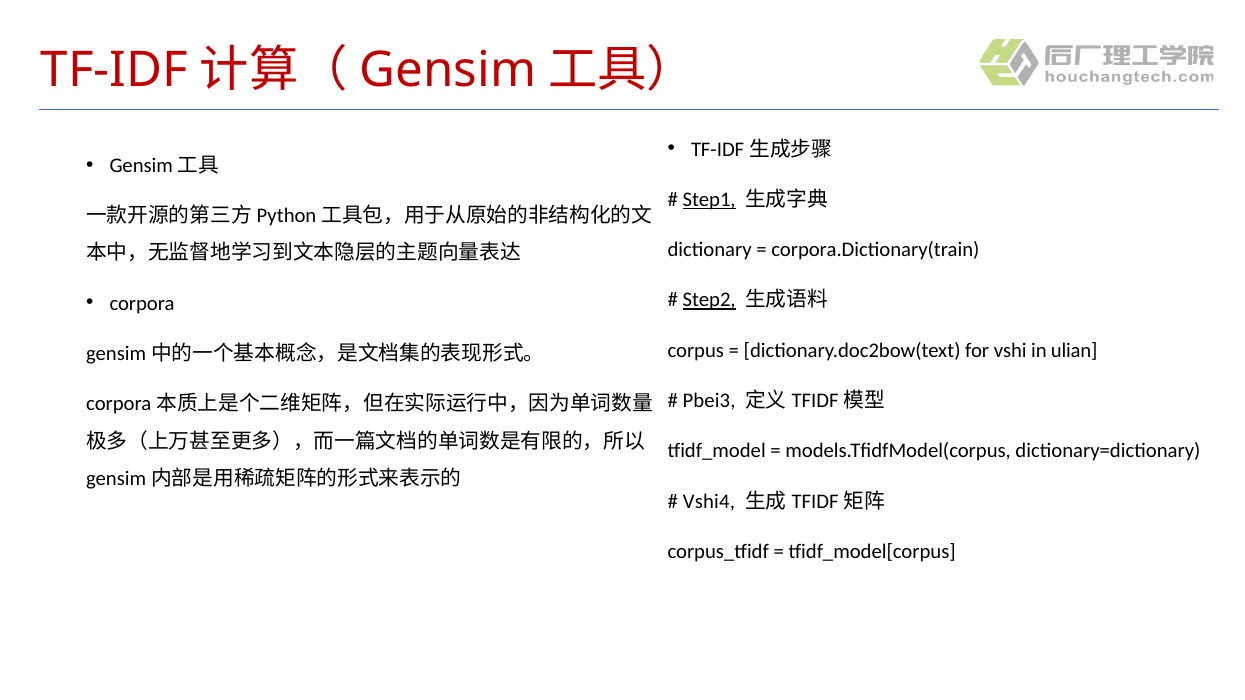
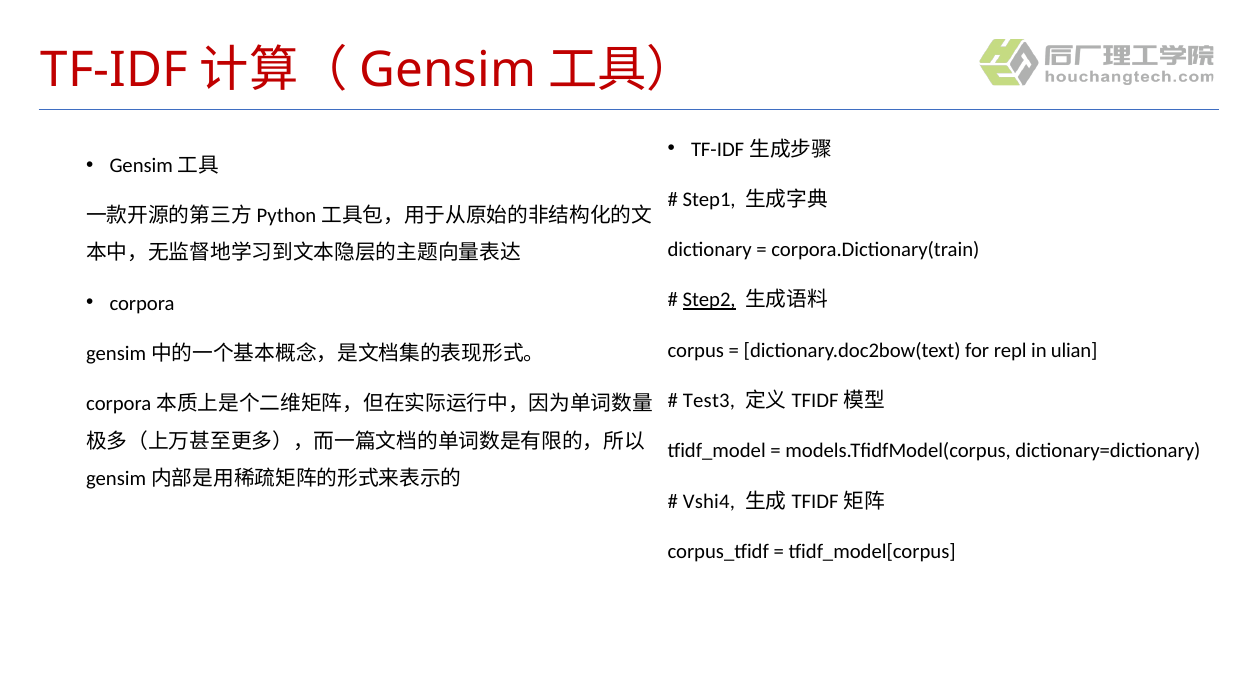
Step1 underline: present -> none (709, 200)
vshi: vshi -> repl (1010, 351)
Pbei3: Pbei3 -> Test3 (709, 401)
